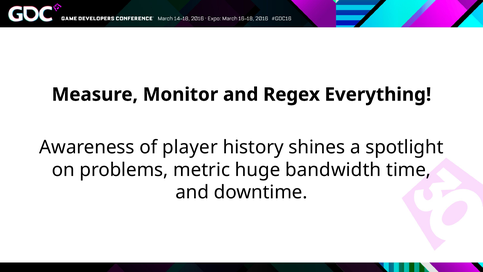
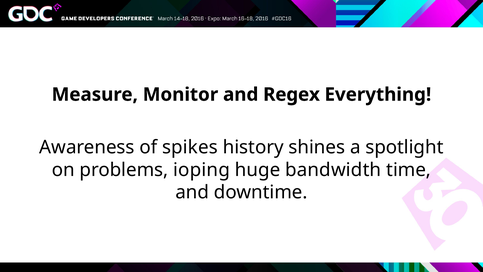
player: player -> spikes (190, 147)
metric: metric -> ioping (202, 170)
